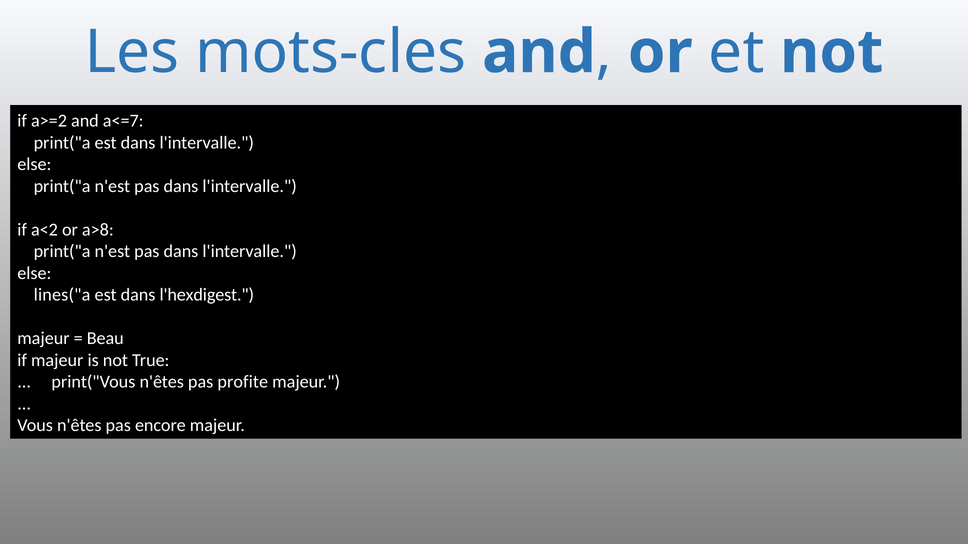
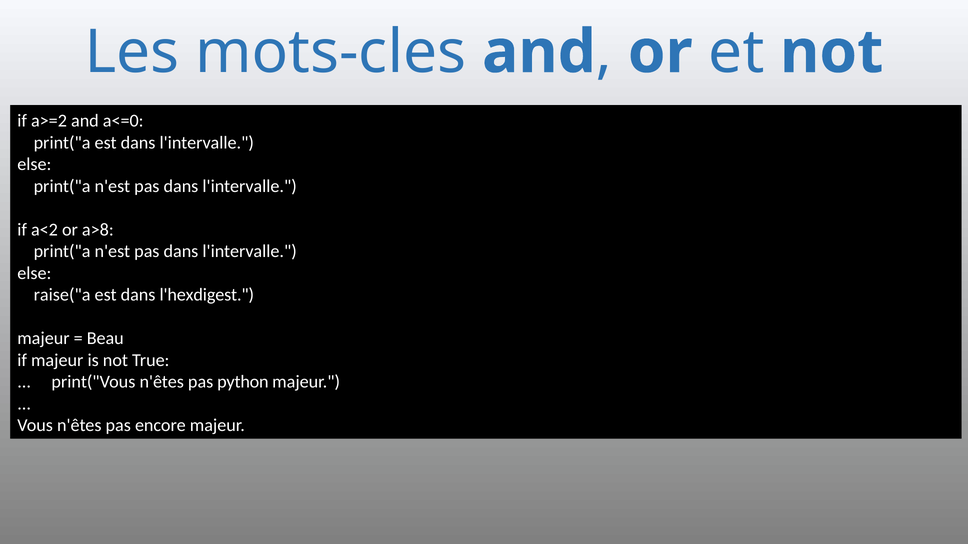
a<=7: a<=7 -> a<=0 (123, 121)
lines("a: lines("a -> raise("a (62, 295)
profite: profite -> python (243, 382)
